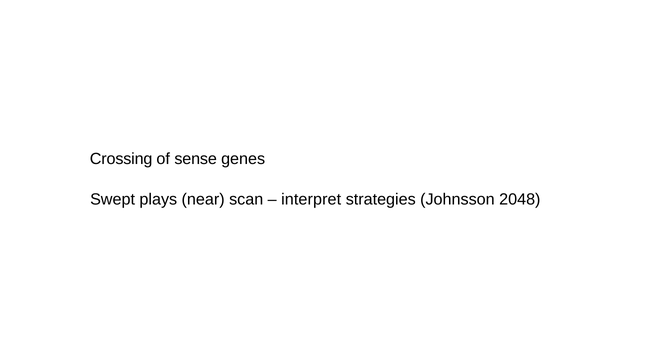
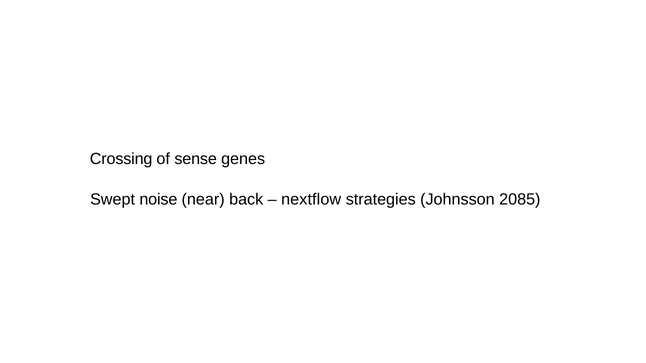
plays: plays -> noise (158, 199)
scan: scan -> back (246, 199)
interpret: interpret -> nextflow (311, 199)
2048: 2048 -> 2085 (520, 199)
